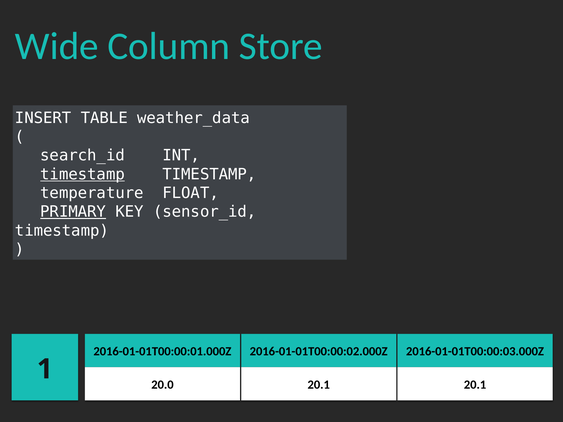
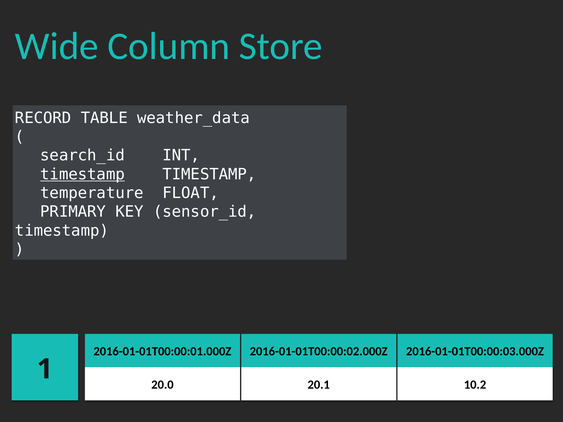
INSERT: INSERT -> RECORD (43, 118)
PRIMARY underline: present -> none (73, 212)
20.0 20.1: 20.1 -> 10.2 (475, 385)
